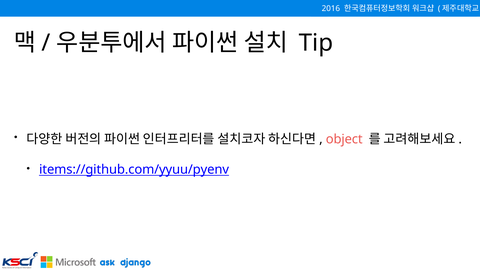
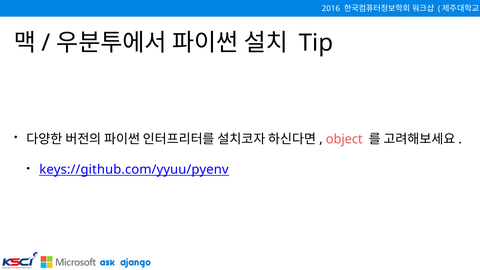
items://github.com/yyuu/pyenv: items://github.com/yyuu/pyenv -> keys://github.com/yyuu/pyenv (134, 170)
